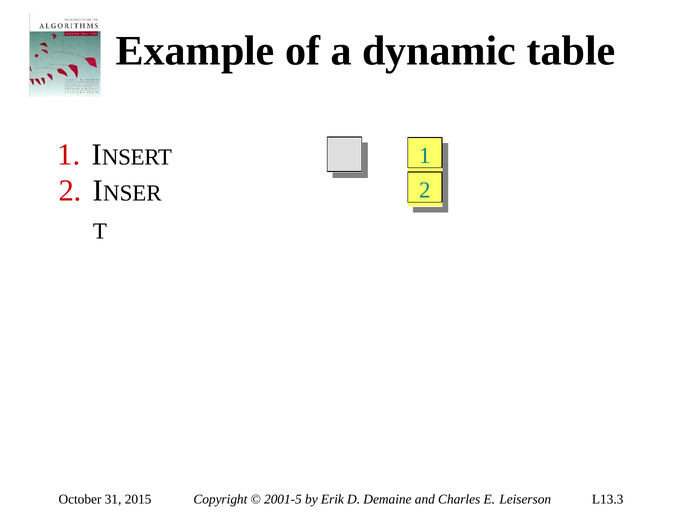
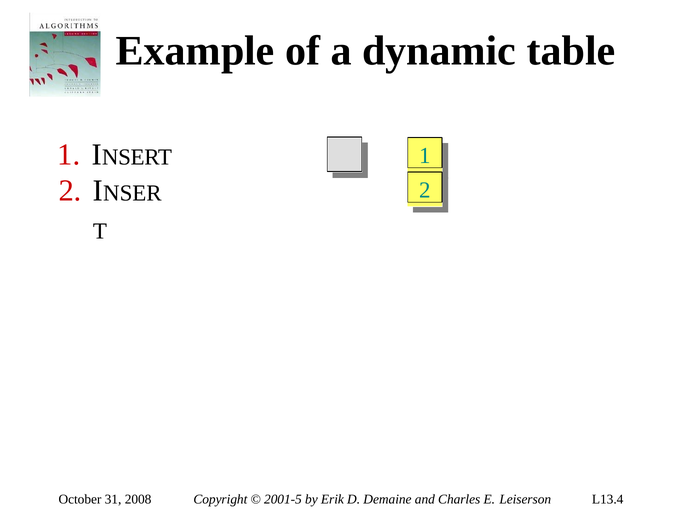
2015: 2015 -> 2008 (138, 500)
L13.3: L13.3 -> L13.4 (608, 500)
